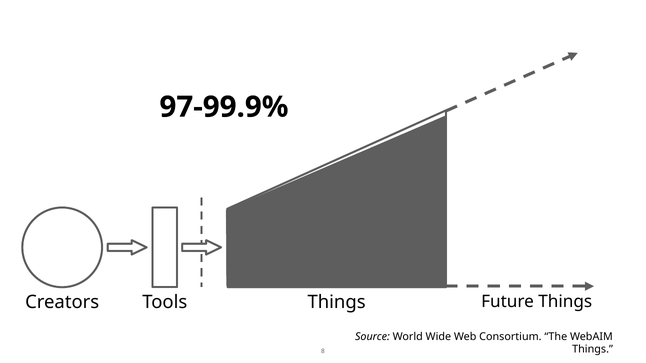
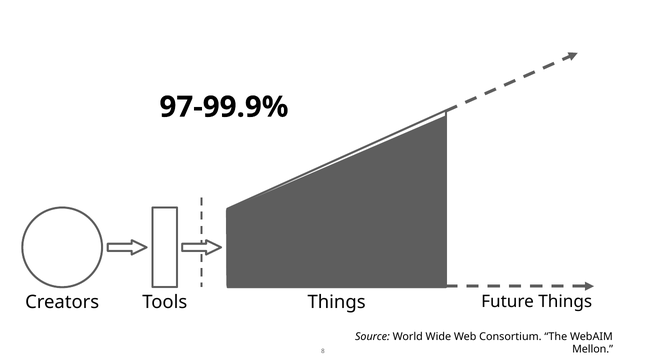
Things: Things -> Mellon (593, 350)
